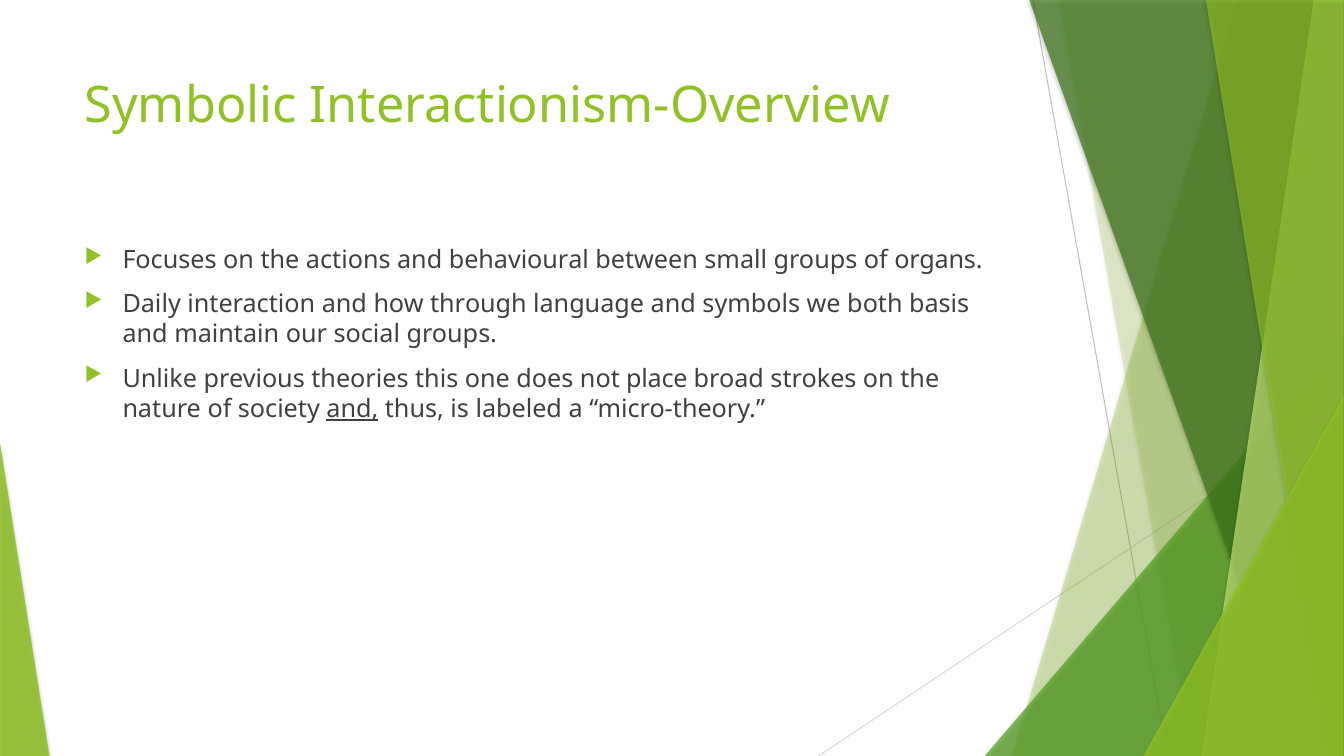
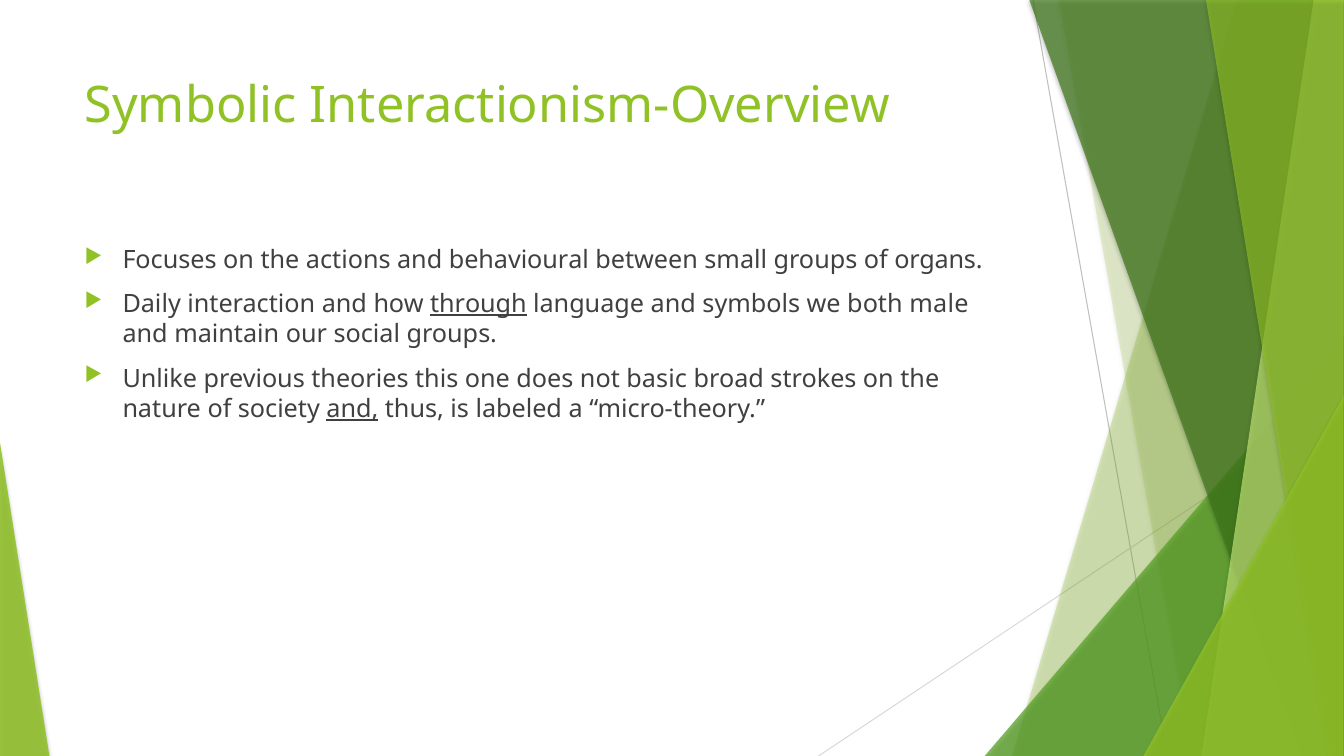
through underline: none -> present (478, 304)
basis: basis -> male (939, 304)
place: place -> basic (657, 379)
